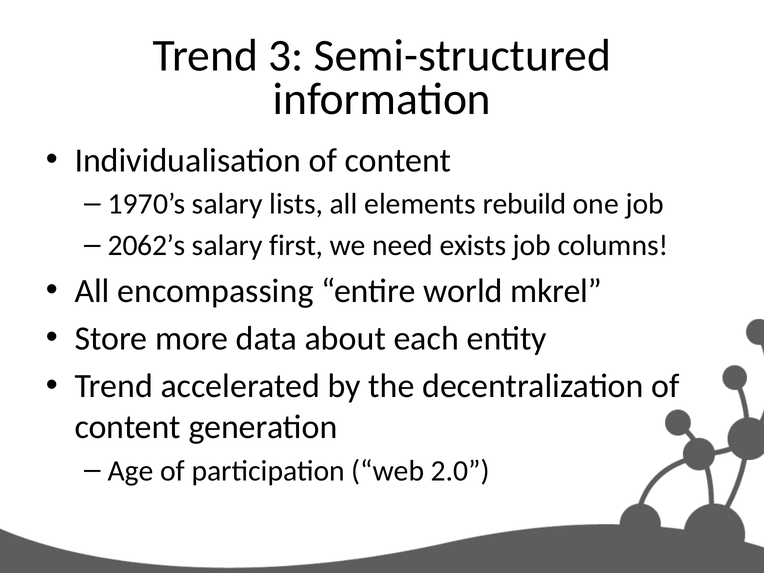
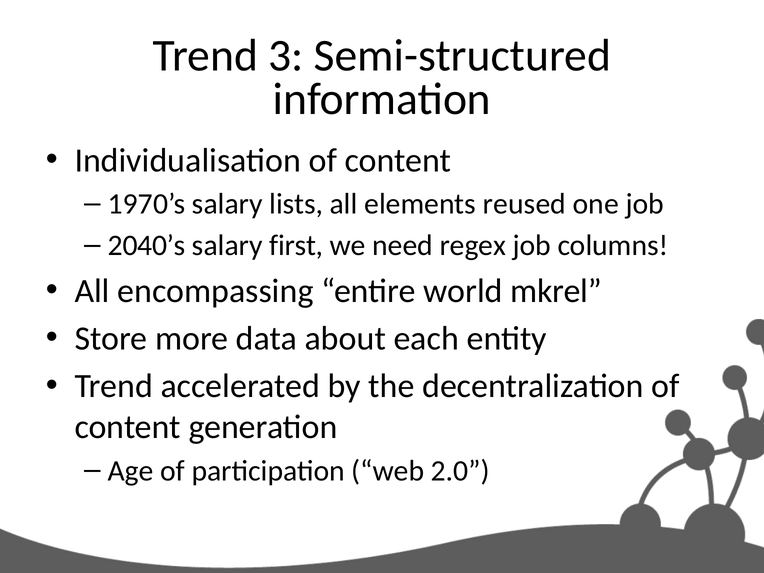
rebuild: rebuild -> reused (524, 204)
2062’s: 2062’s -> 2040’s (147, 246)
exists: exists -> regex (473, 246)
